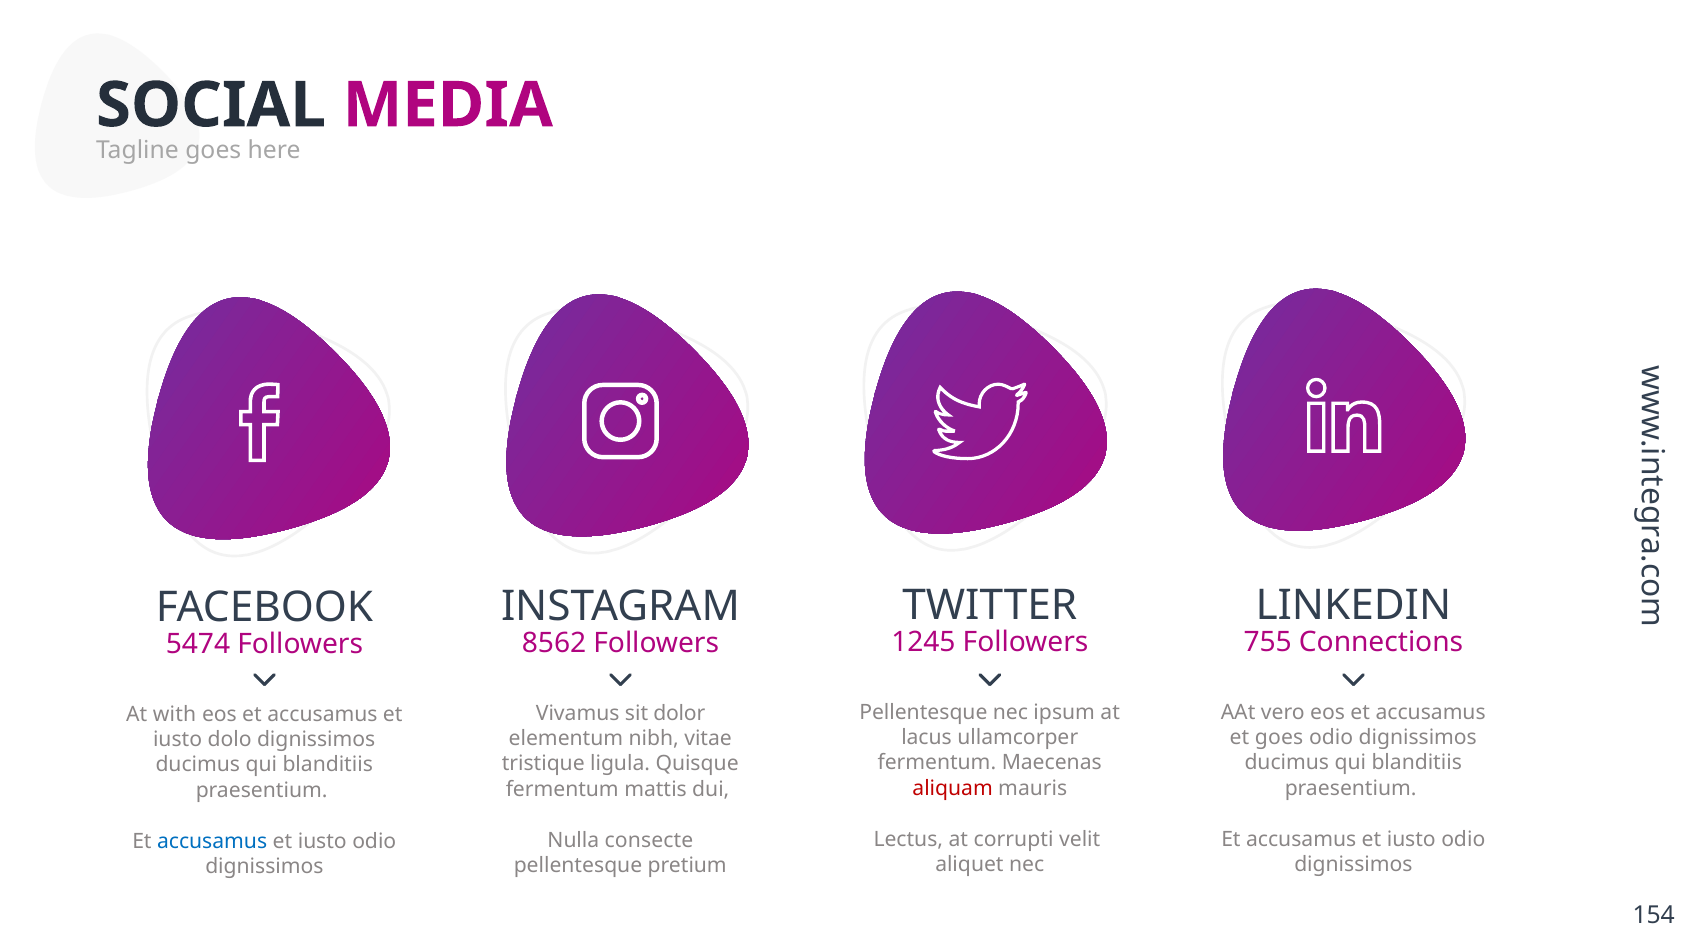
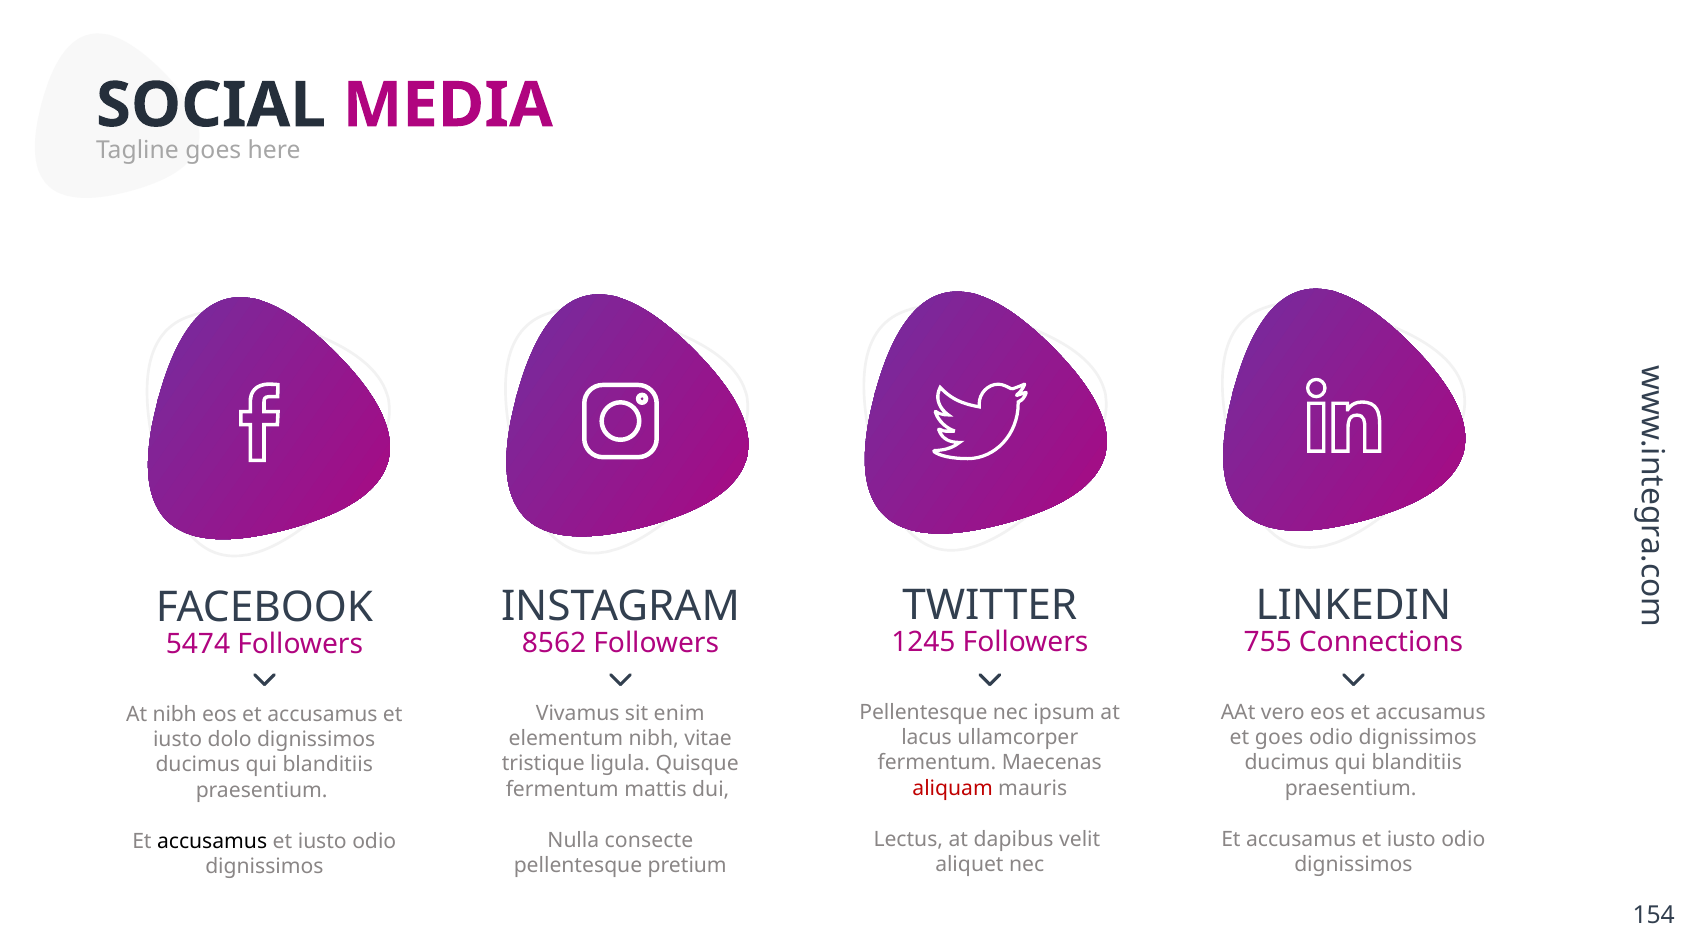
dolor: dolor -> enim (679, 713)
At with: with -> nibh (175, 714)
corrupti: corrupti -> dapibus (1014, 839)
accusamus colour: blue -> black (212, 841)
